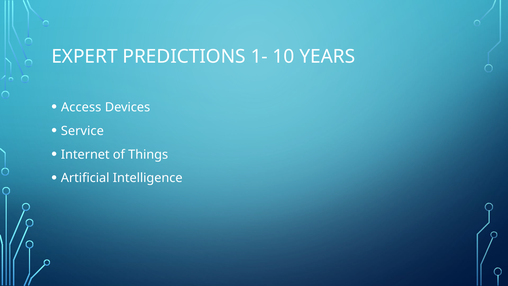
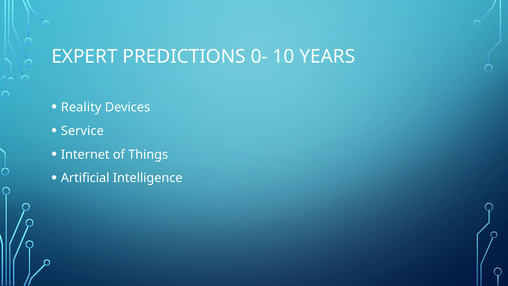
1-: 1- -> 0- (259, 56)
Access: Access -> Reality (81, 107)
